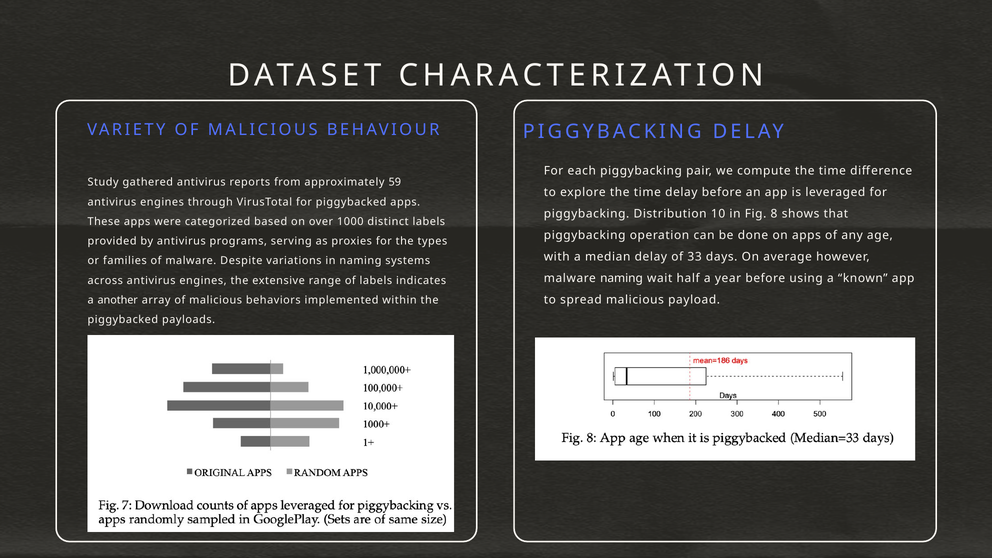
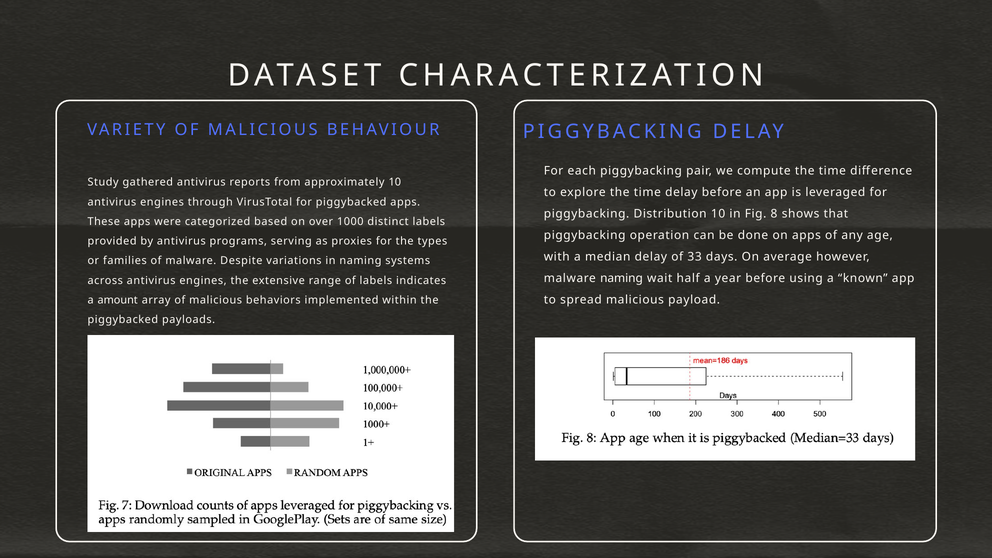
approximately 59: 59 -> 10 (395, 182)
another: another -> amount (118, 300)
